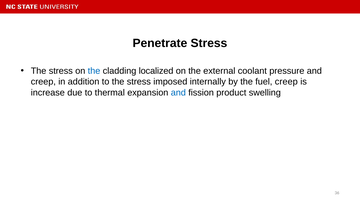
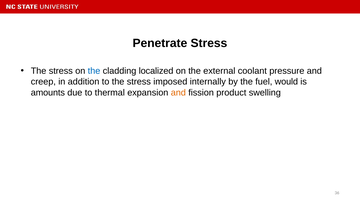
fuel creep: creep -> would (286, 82)
increase: increase -> amounts (48, 93)
and colour: blue -> orange (178, 93)
